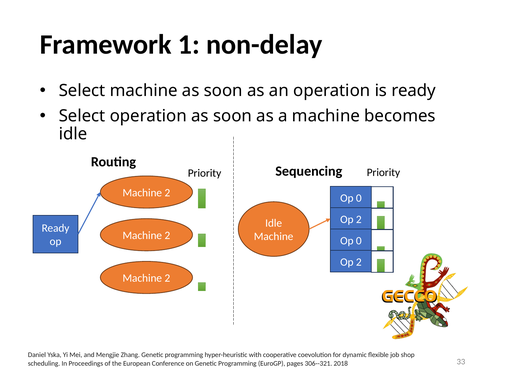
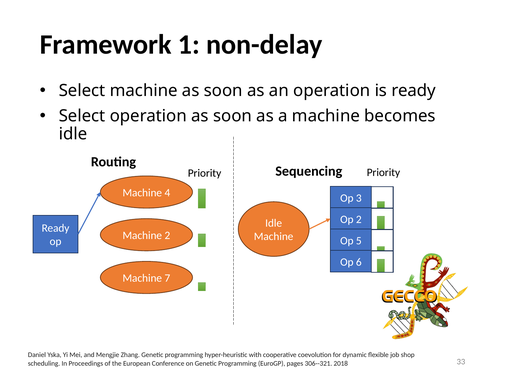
2: 2 -> 4 (167, 193)
0: 0 -> 3 (359, 198)
0: 0 -> 5 (359, 241)
2: 2 -> 6 (359, 262)
2: 2 -> 7 (167, 278)
